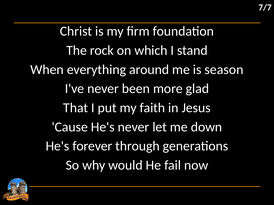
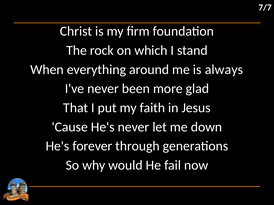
season: season -> always (224, 70)
